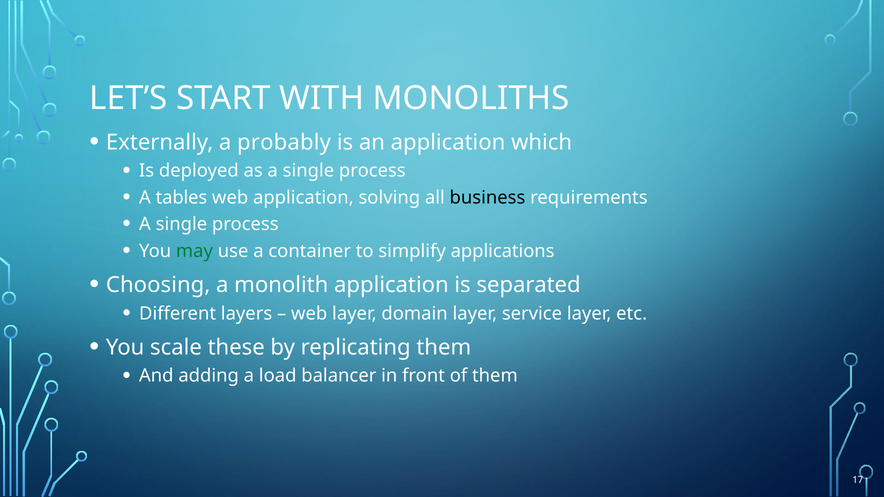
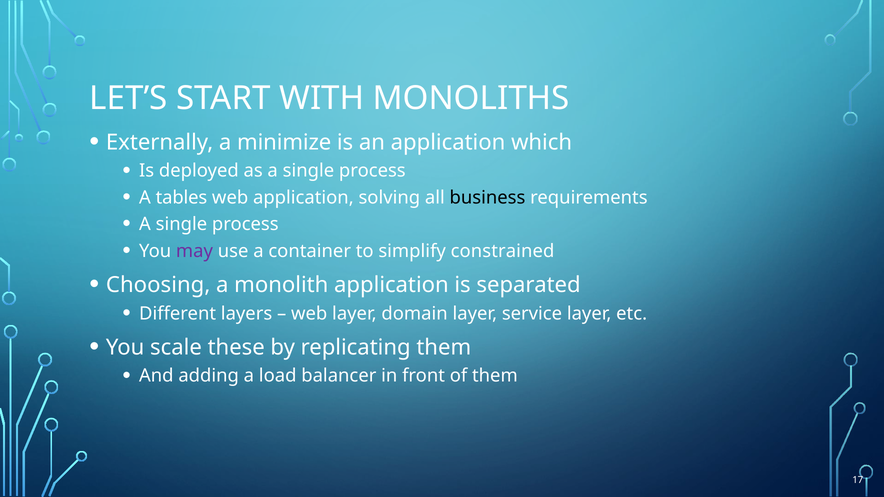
probably: probably -> minimize (284, 142)
may colour: green -> purple (194, 251)
applications: applications -> constrained (503, 251)
